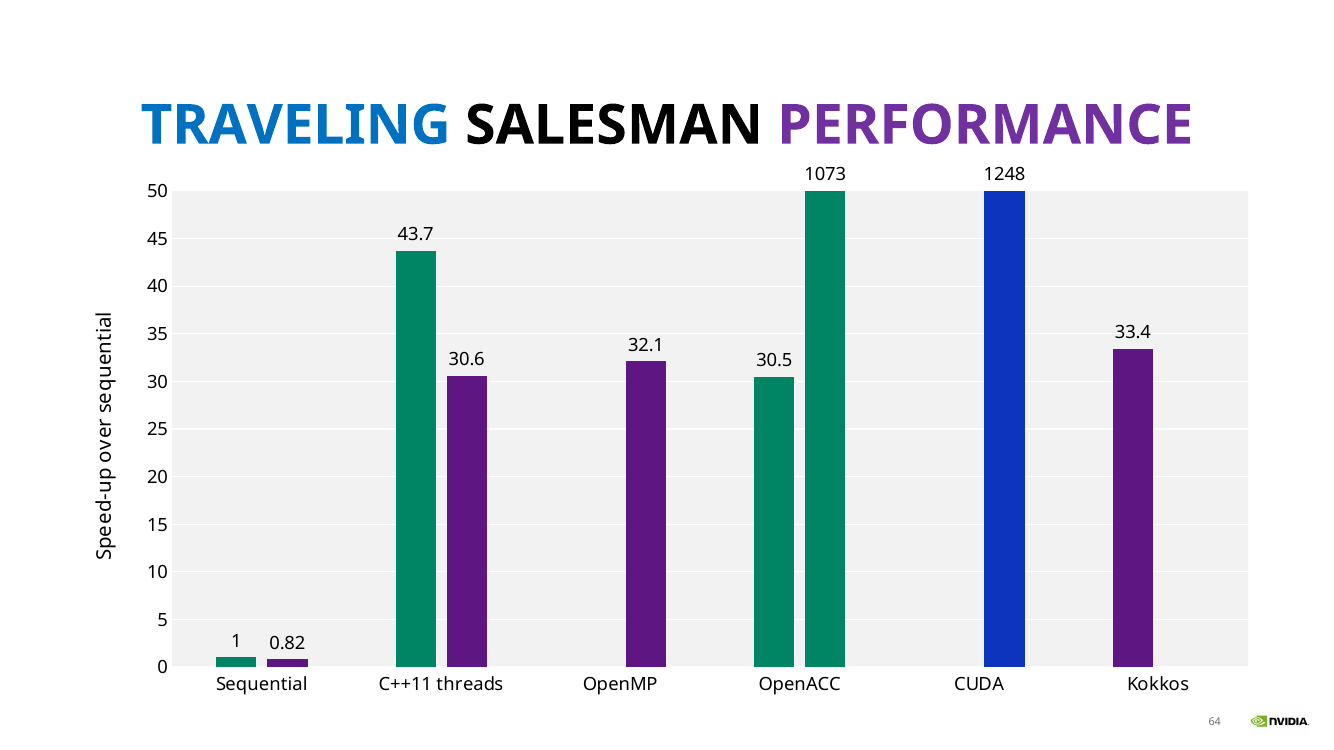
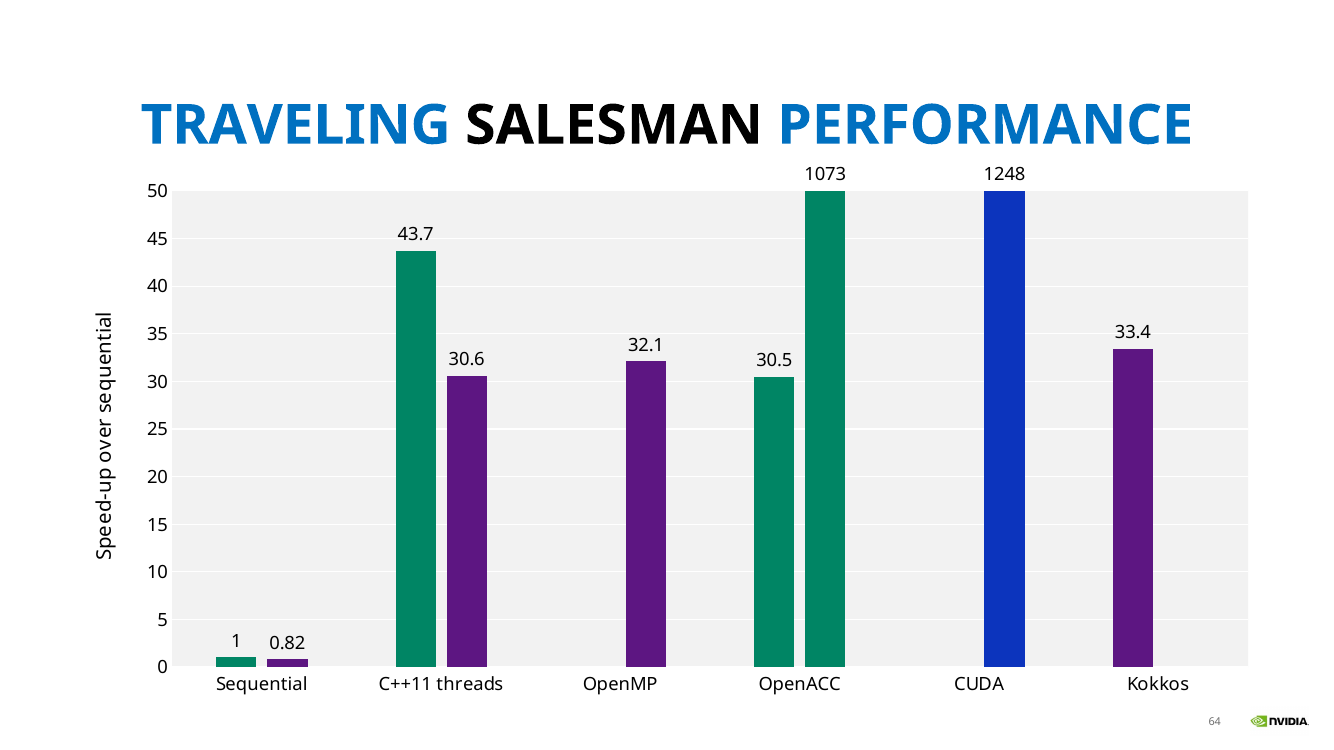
PERFORMANCE colour: purple -> blue (985, 125)
